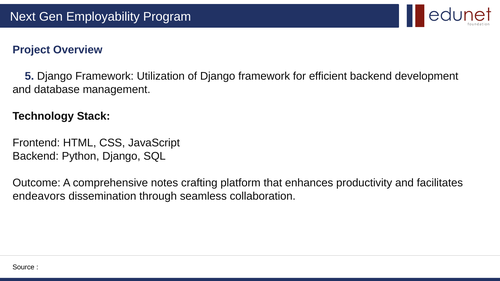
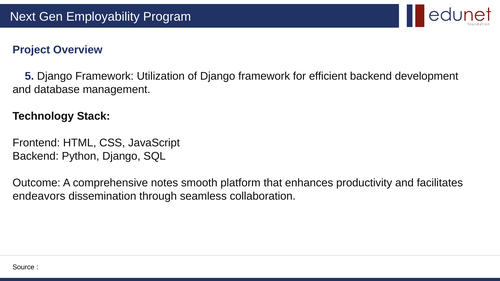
crafting: crafting -> smooth (199, 183)
